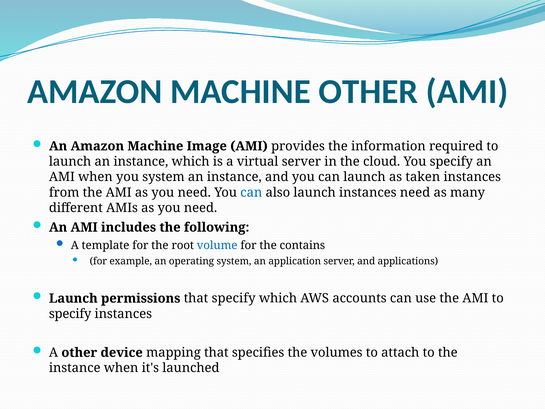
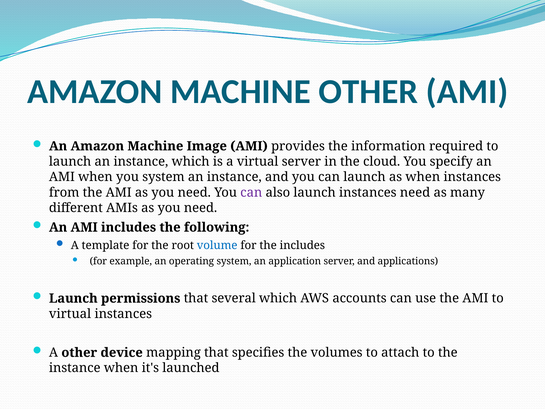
as taken: taken -> when (423, 177)
can colour: blue -> purple (251, 192)
the contains: contains -> includes (302, 245)
that specify: specify -> several (234, 298)
specify: specify -> virtual (70, 314)
